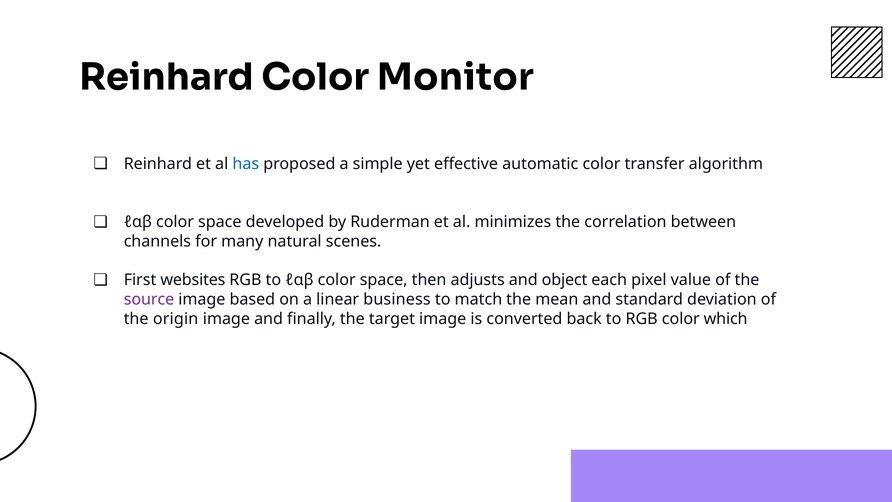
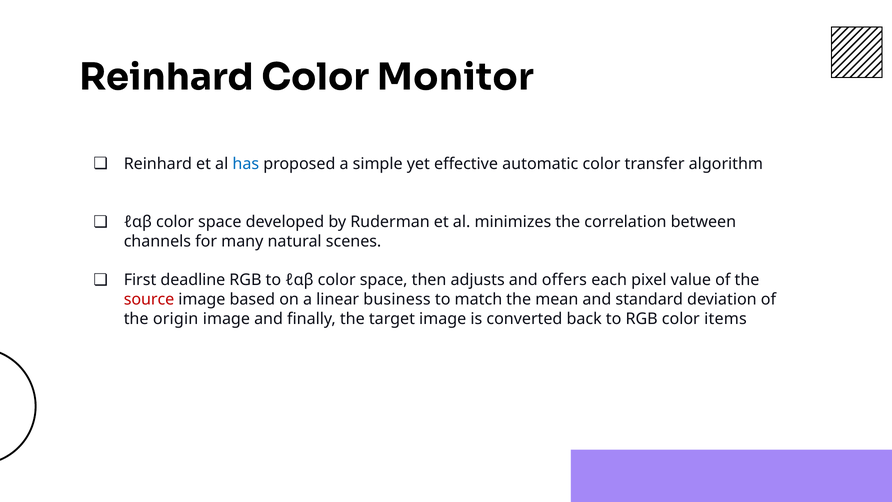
websites: websites -> deadline (193, 280)
object: object -> offers (564, 280)
source colour: purple -> red (149, 299)
which: which -> items (726, 319)
